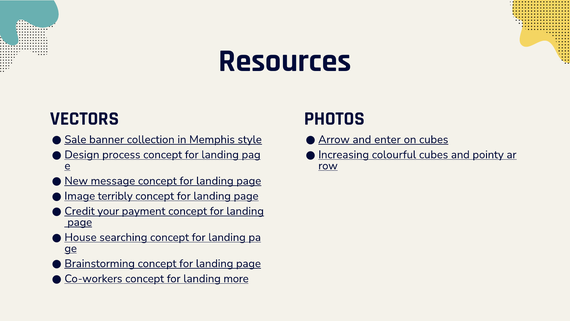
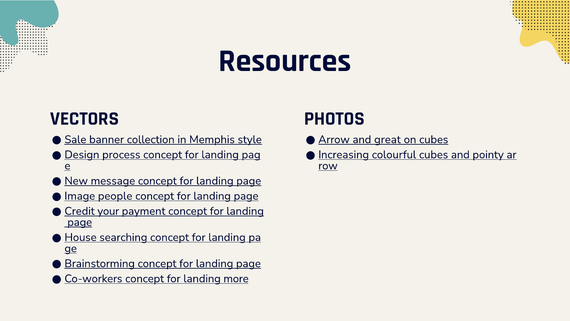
enter: enter -> great (387, 139)
terribly: terribly -> people (115, 196)
